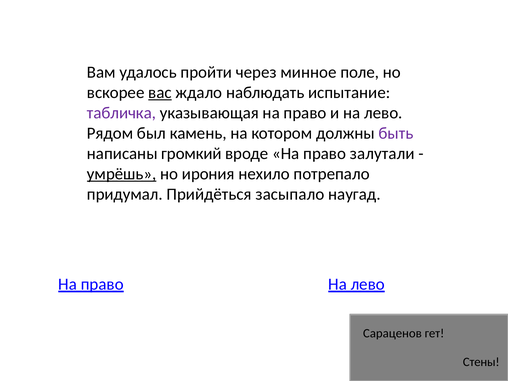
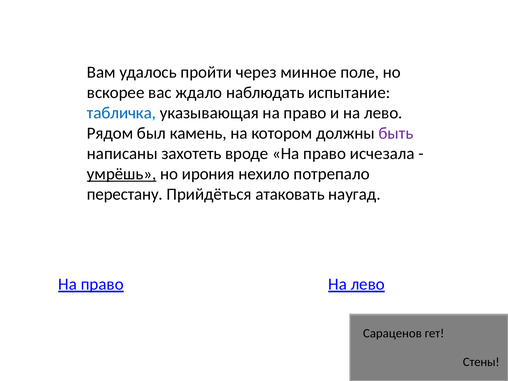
вас underline: present -> none (160, 93)
табличка colour: purple -> blue (121, 113)
громкий: громкий -> захотеть (191, 154)
залутали: залутали -> исчезала (382, 154)
придумал: придумал -> перестану (125, 194)
засыпало: засыпало -> атаковать (290, 194)
